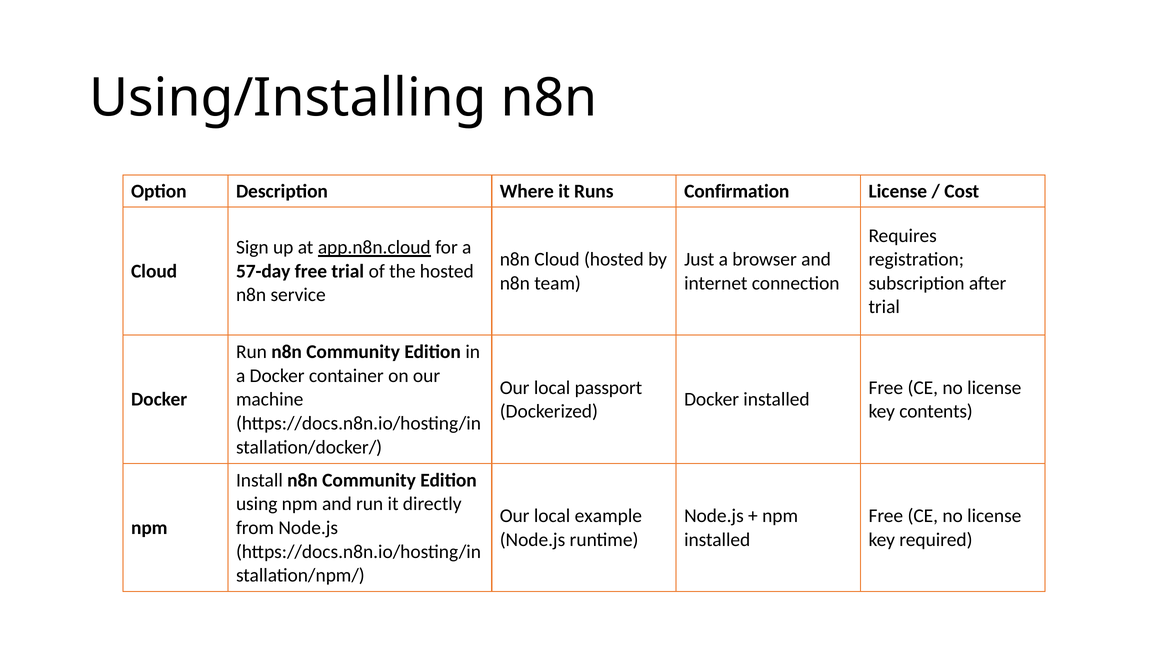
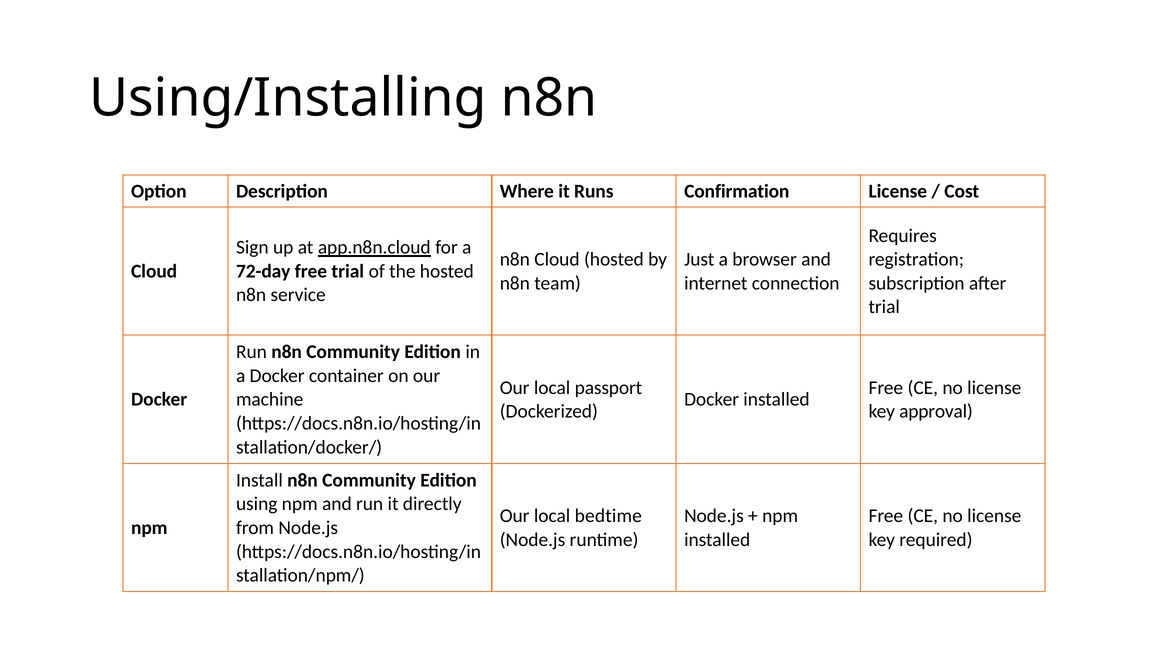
57-day: 57-day -> 72-day (263, 271)
contents: contents -> approval (936, 411)
example: example -> bedtime (608, 516)
